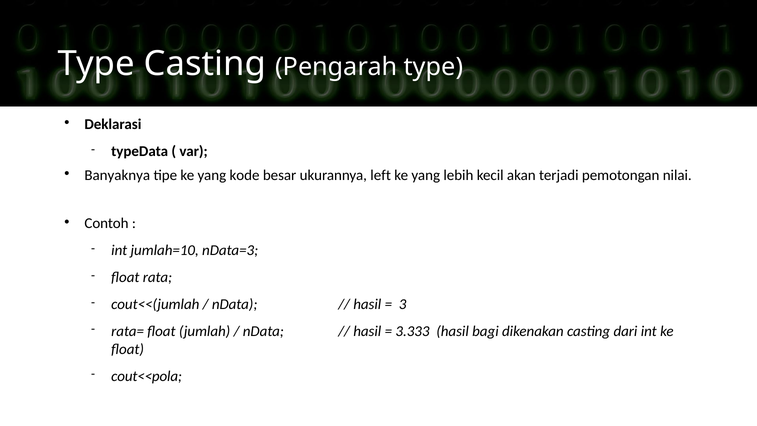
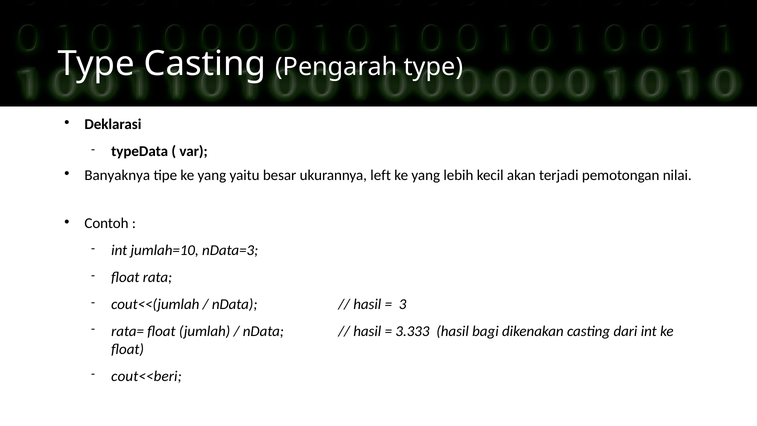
kode: kode -> yaitu (245, 175)
cout<<pola: cout<<pola -> cout<<beri (146, 376)
